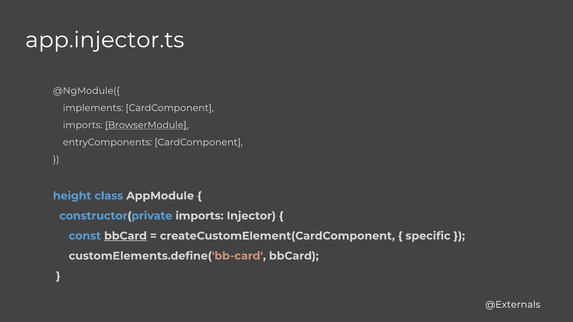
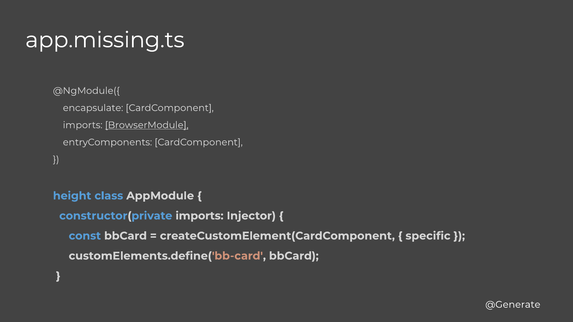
app.injector.ts: app.injector.ts -> app.missing.ts (105, 40)
implements: implements -> encapsulate (93, 108)
bbCard underline: present -> none (126, 236)
@Externals: @Externals -> @Generate (513, 305)
